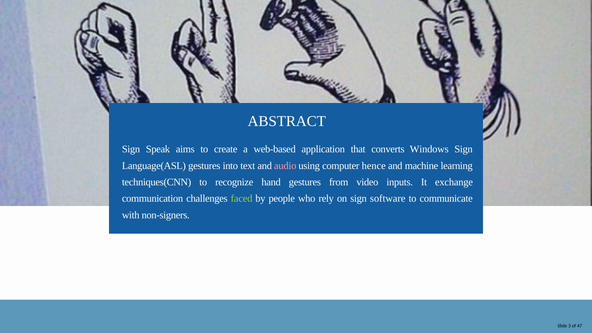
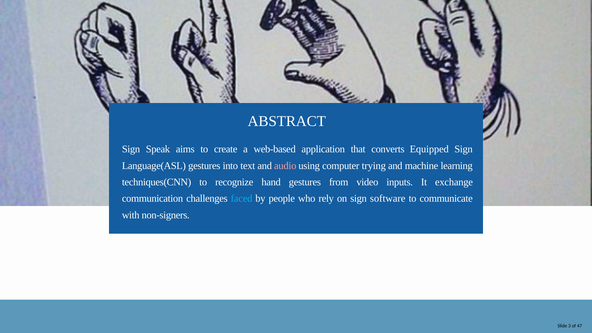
Windows: Windows -> Equipped (429, 149)
hence: hence -> trying (374, 166)
faced colour: light green -> light blue (242, 199)
